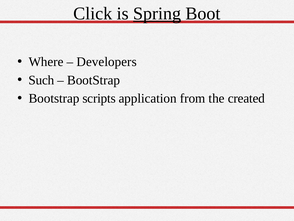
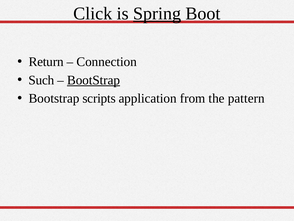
Where: Where -> Return (46, 62)
Developers: Developers -> Connection (107, 62)
BootStrap underline: none -> present (94, 80)
created: created -> pattern (246, 98)
